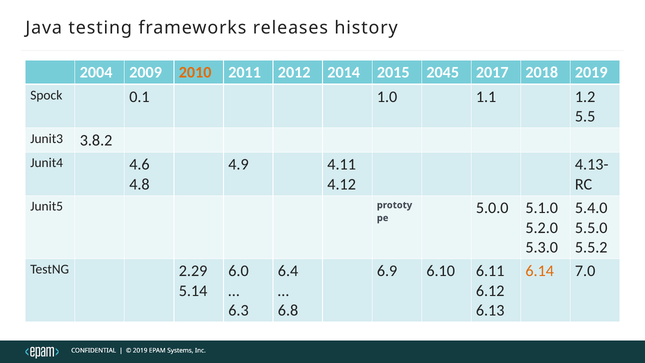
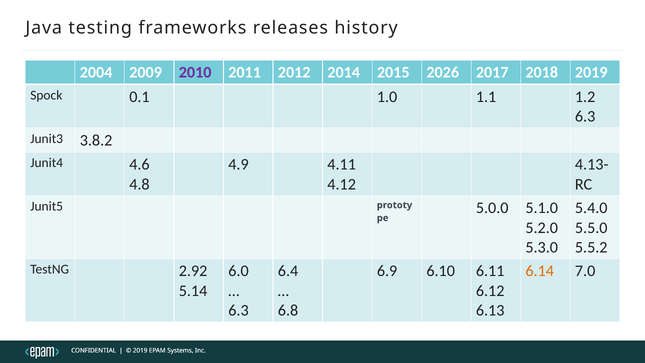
2010 colour: orange -> purple (195, 73)
2045: 2045 -> 2026 (443, 73)
5.5: 5.5 -> 6.3 (585, 116)
2.29: 2.29 -> 2.92 (193, 271)
